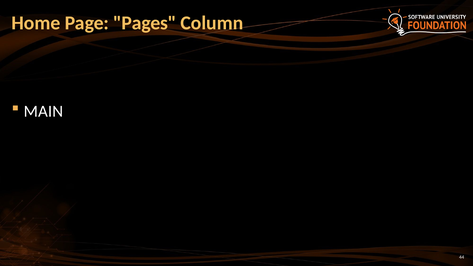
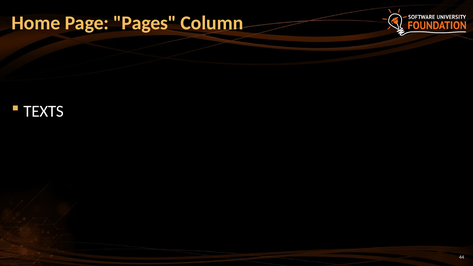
MAIN: MAIN -> TEXTS (44, 111)
